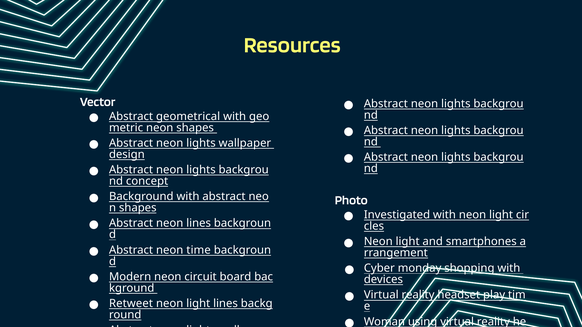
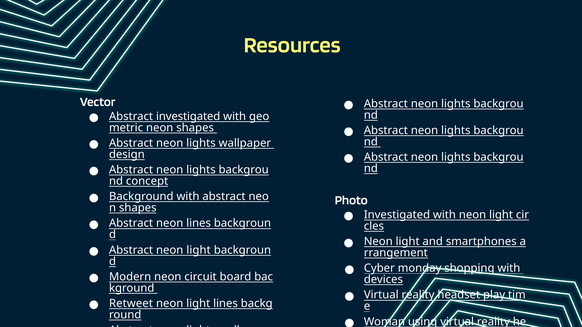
Abstract geometrical: geometrical -> investigated (188, 117)
Abstract neon time: time -> light (199, 250)
